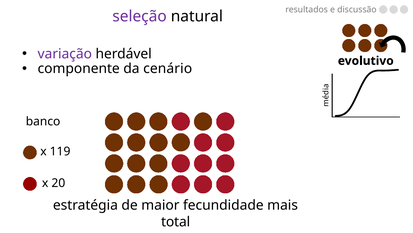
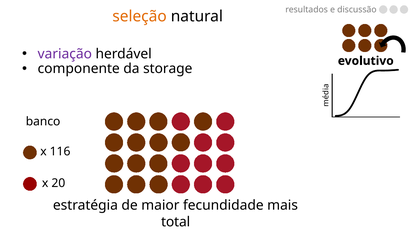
seleção colour: purple -> orange (140, 16)
cenário: cenário -> storage (168, 69)
119: 119 -> 116 (60, 151)
